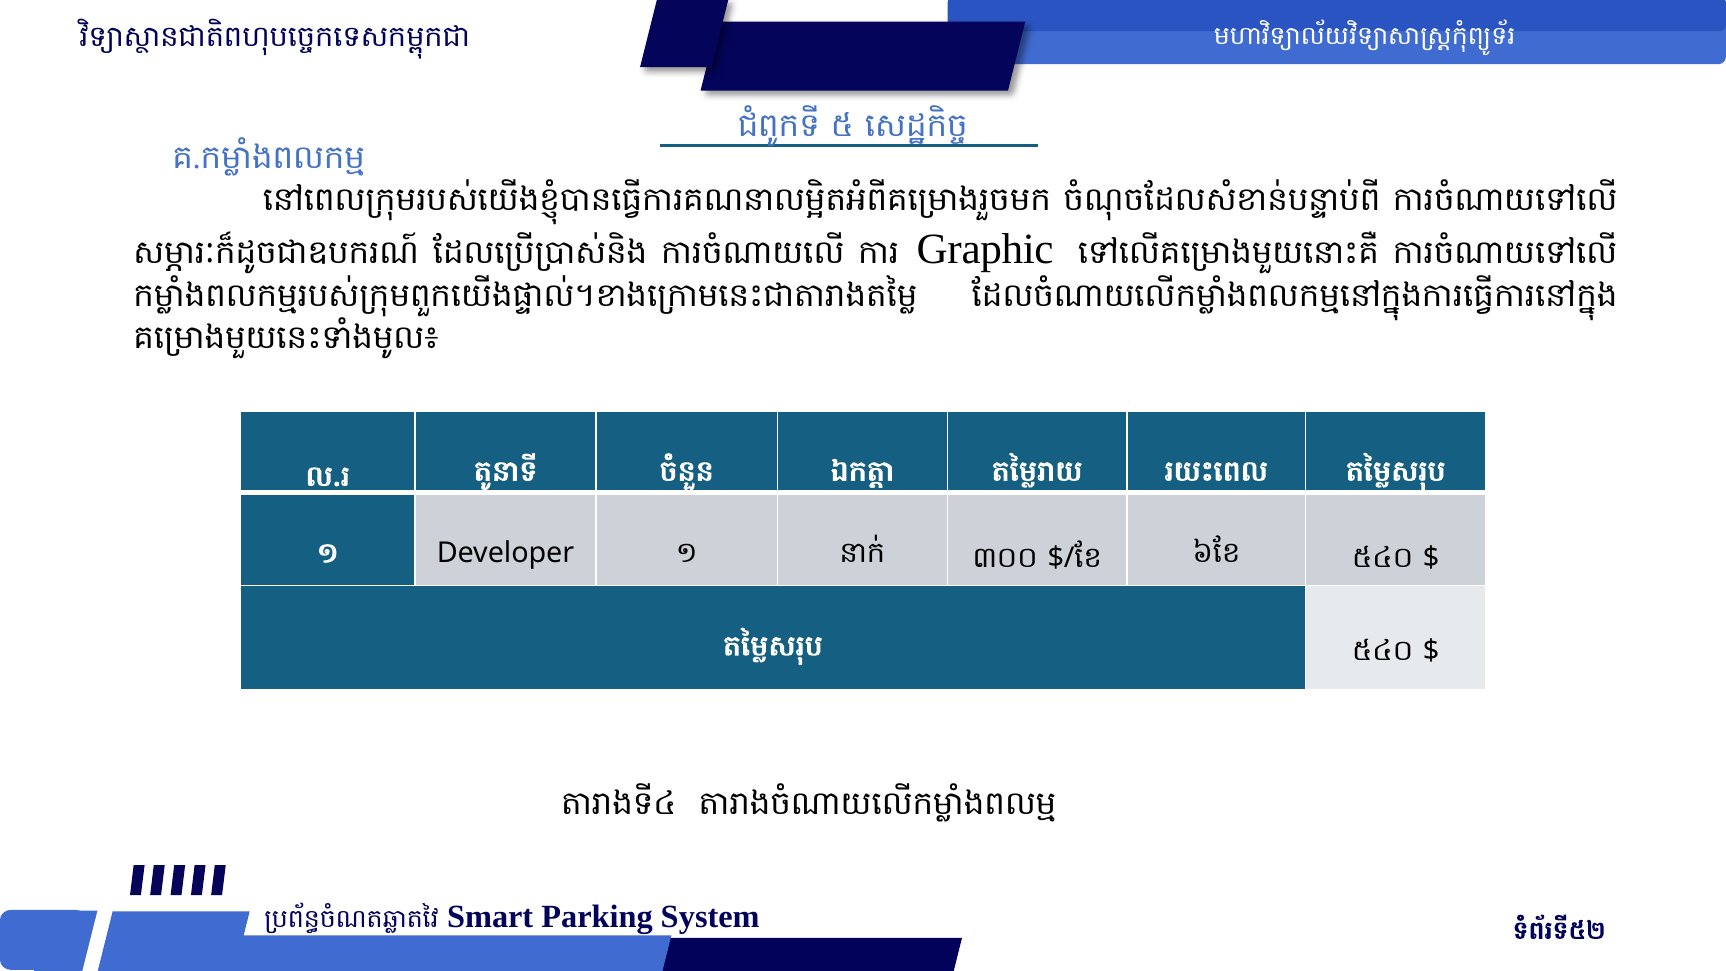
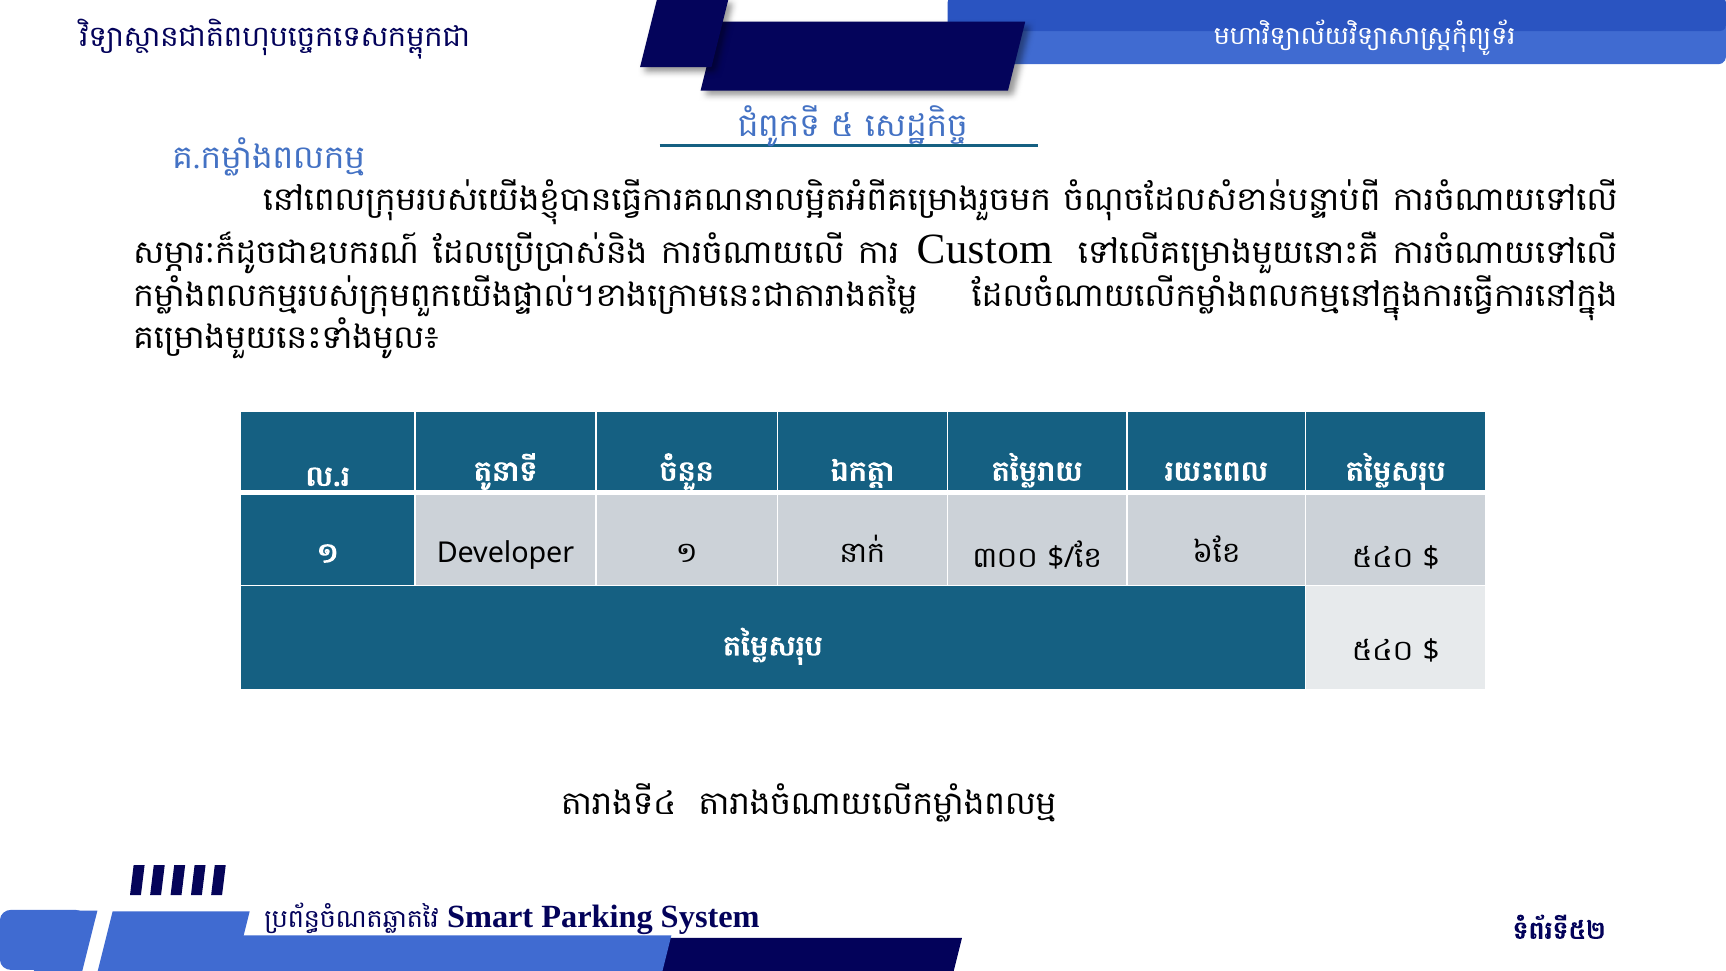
Graphic: Graphic -> Custom (985, 249)
